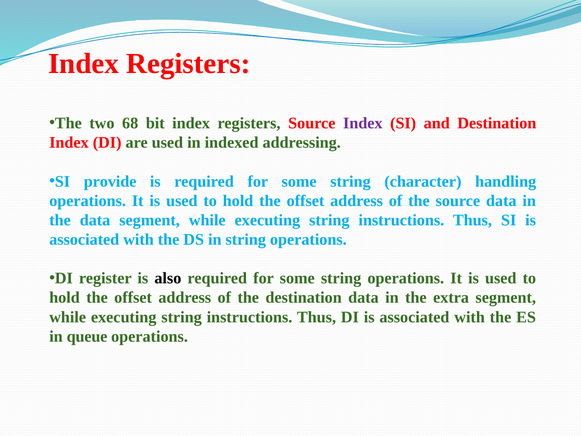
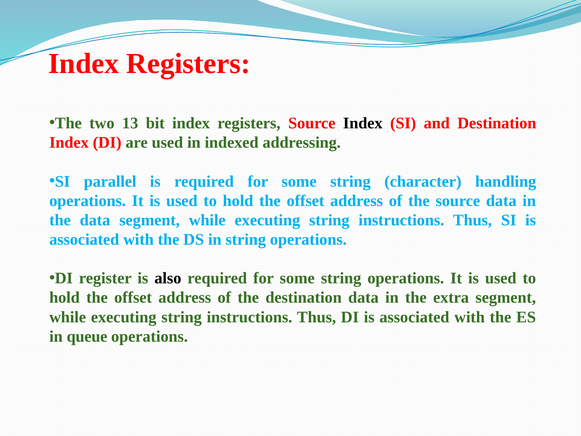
68: 68 -> 13 (130, 123)
Index colour: purple -> black (363, 123)
provide: provide -> parallel (110, 181)
